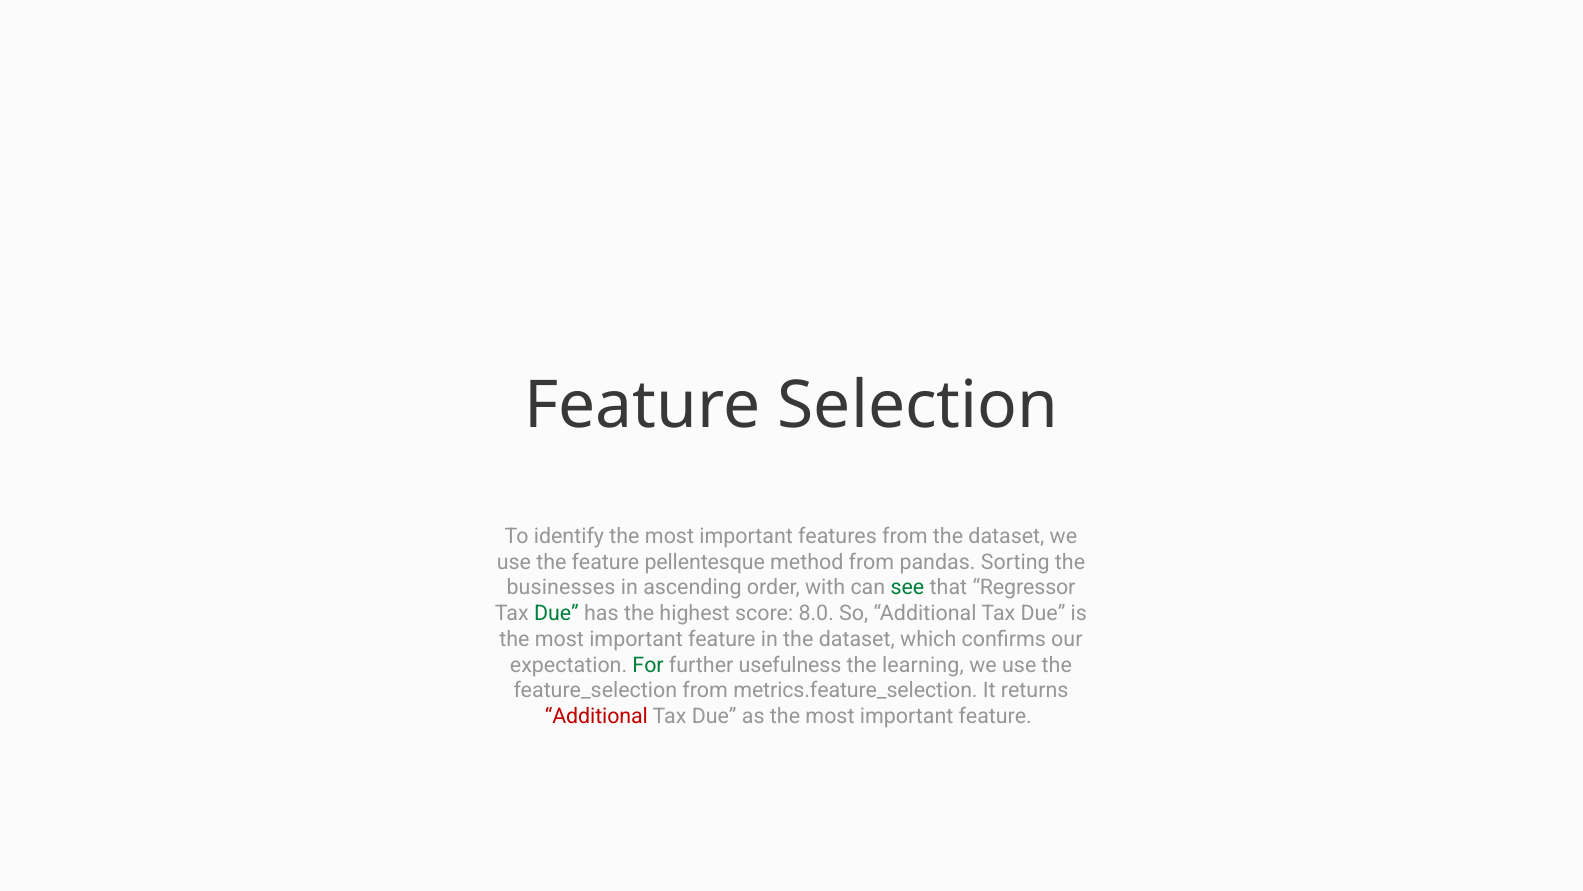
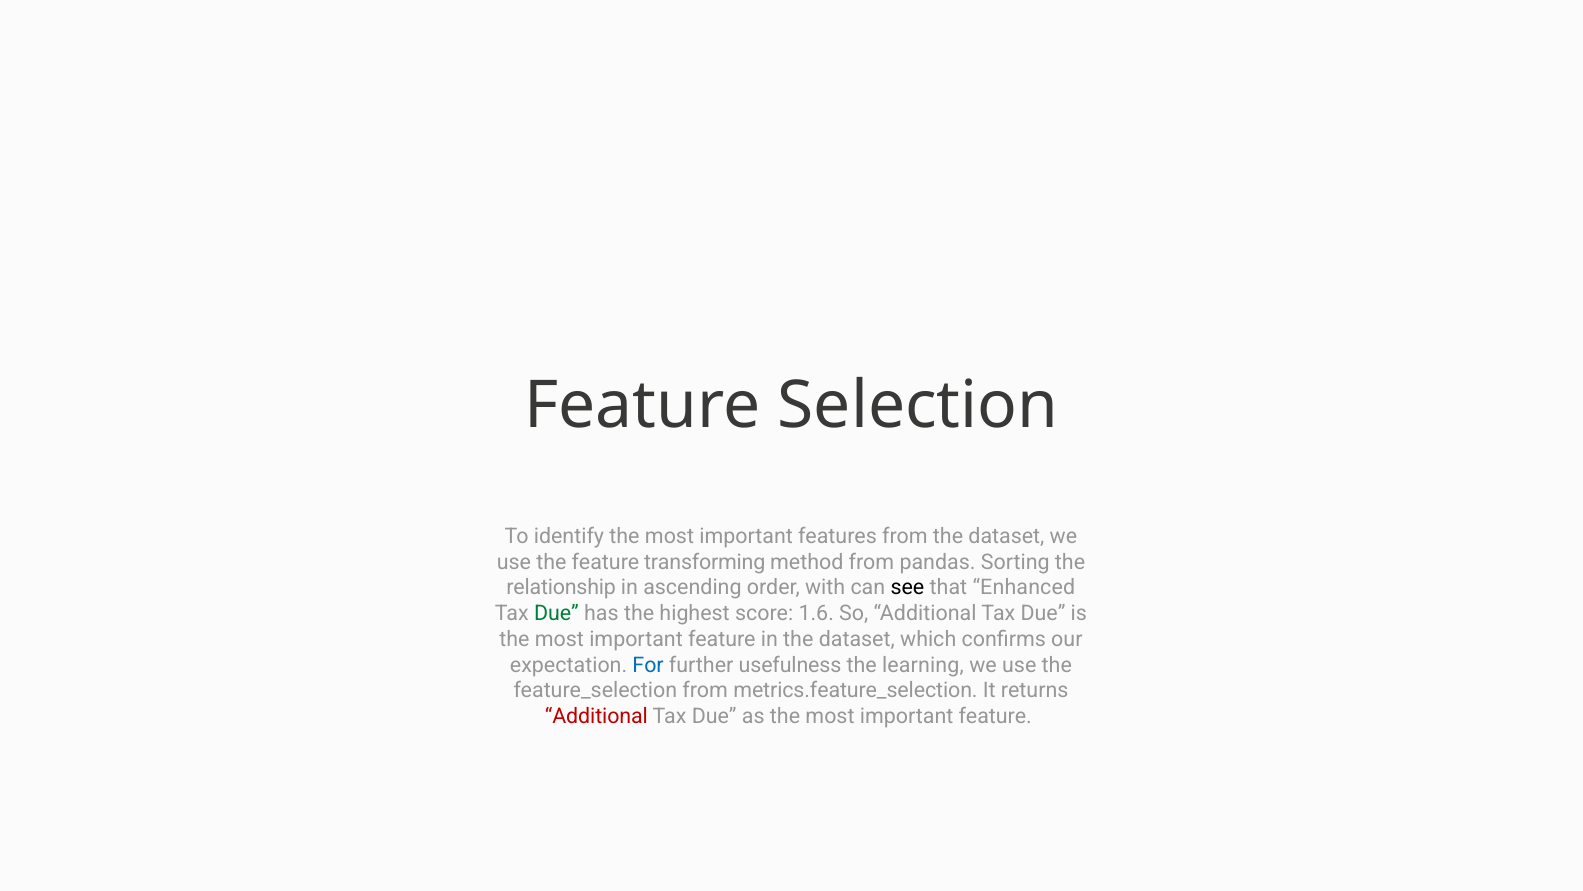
pellentesque: pellentesque -> transforming (705, 562)
businesses: businesses -> relationship (561, 587)
see colour: green -> black (907, 587)
Regressor: Regressor -> Enhanced (1024, 587)
8.0: 8.0 -> 1.6 (816, 613)
For colour: green -> blue (648, 665)
